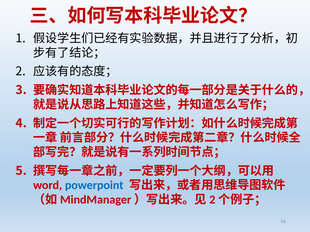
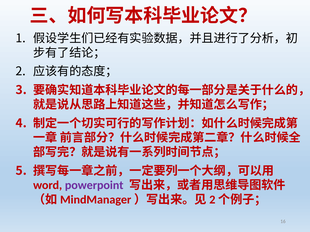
powerpoint colour: blue -> purple (94, 186)
